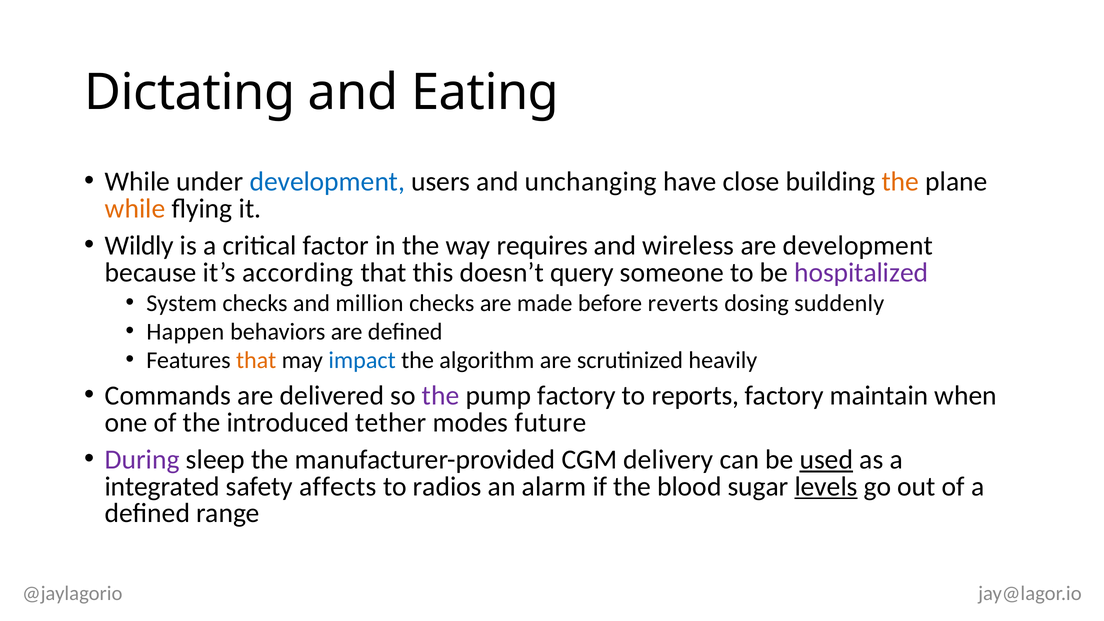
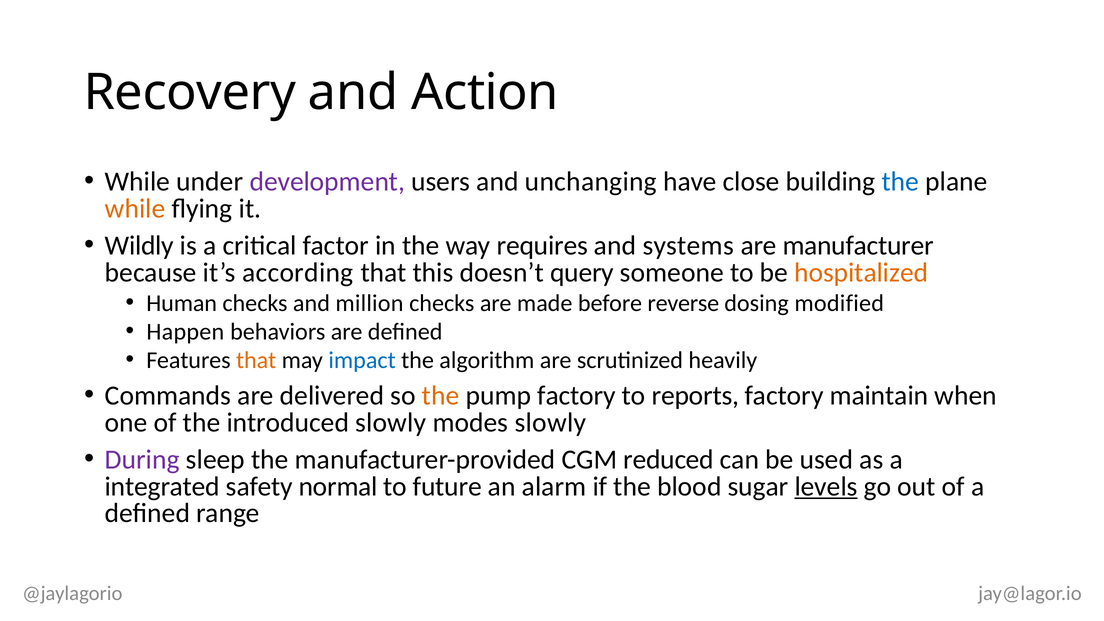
Dictating: Dictating -> Recovery (190, 93)
Eating: Eating -> Action (485, 93)
development colour: blue -> purple (327, 182)
the colour: orange -> blue (900, 182)
wireless: wireless -> systems (688, 246)
are development: development -> manufacturer (858, 246)
hospitalized colour: purple -> orange (861, 273)
System: System -> Human (182, 303)
reverts: reverts -> reverse (683, 303)
suddenly: suddenly -> modified (839, 303)
the colour: purple -> orange (441, 396)
introduced tether: tether -> slowly (391, 422)
modes future: future -> slowly (551, 422)
delivery: delivery -> reduced (669, 460)
used underline: present -> none (826, 460)
affects: affects -> normal (338, 486)
radios: radios -> future (447, 486)
